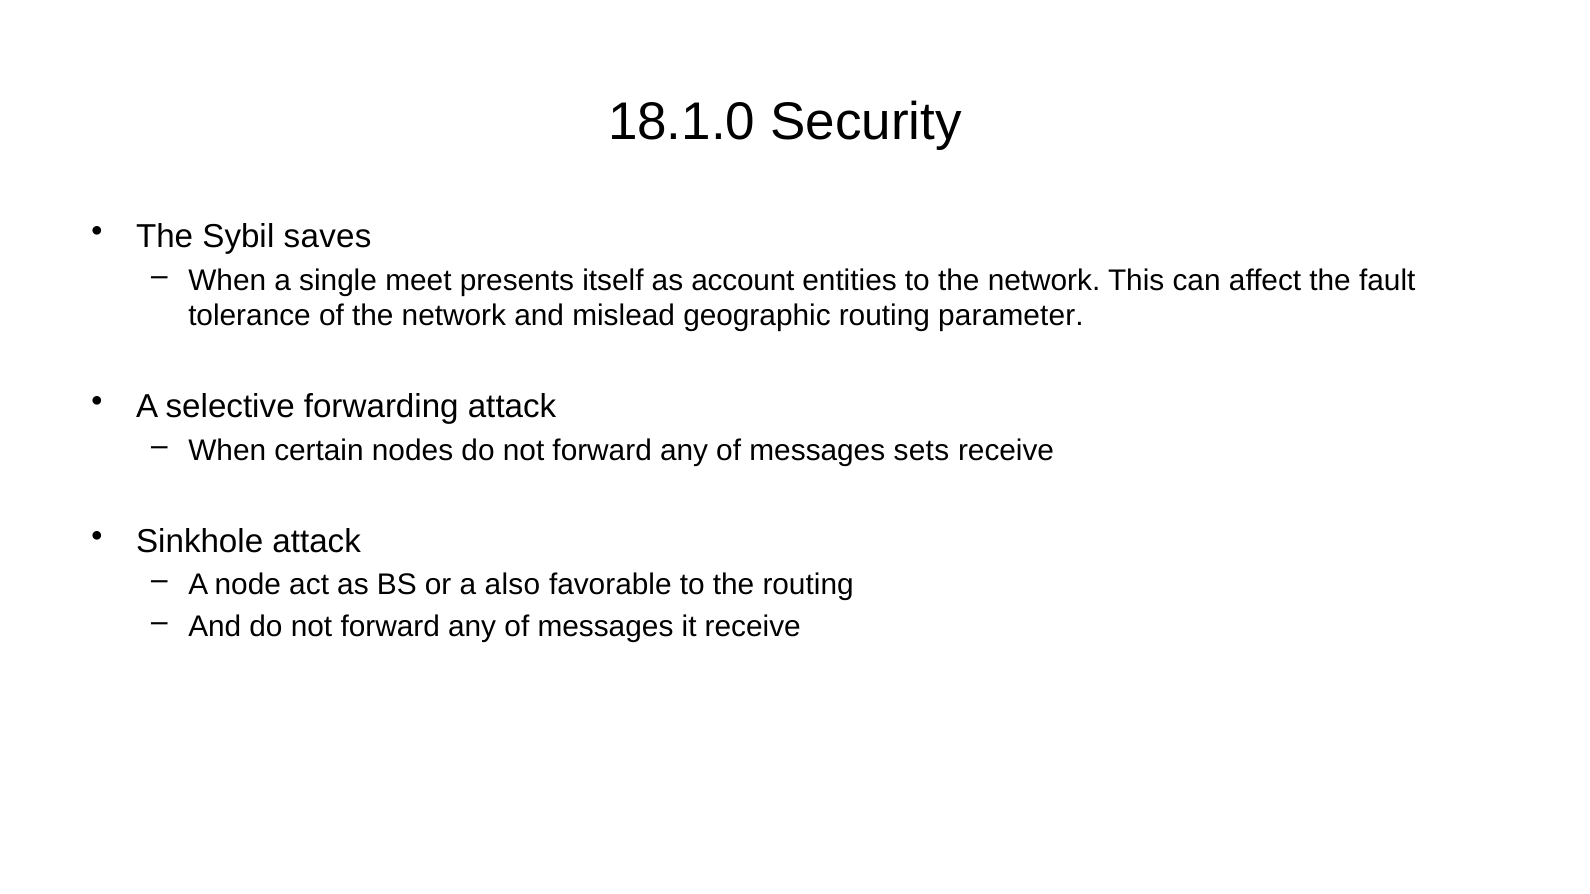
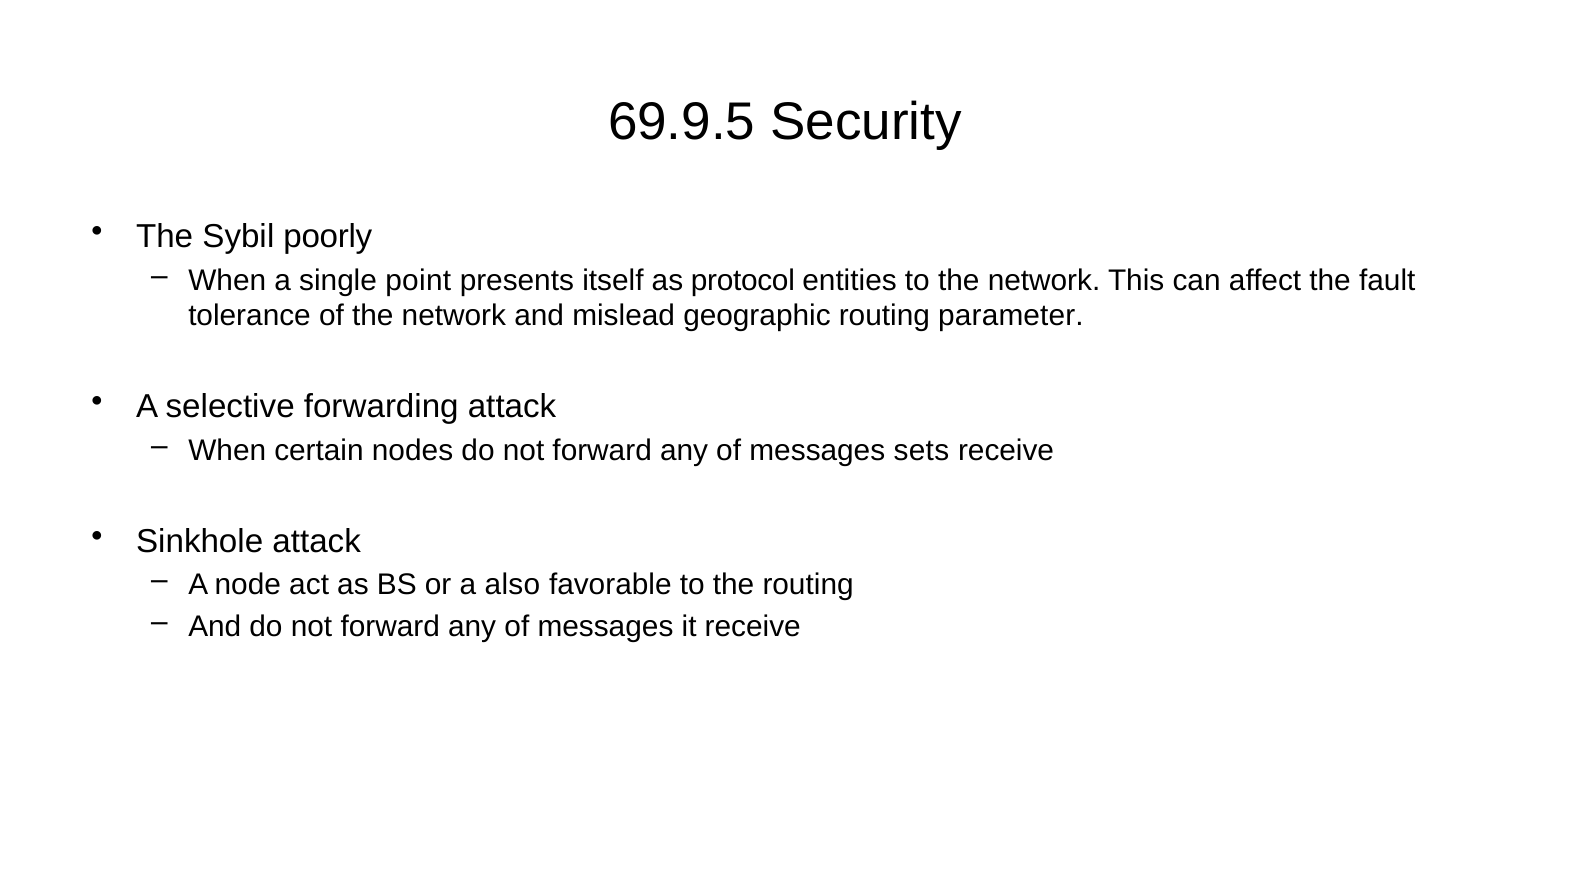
18.1.0: 18.1.0 -> 69.9.5 (682, 122)
saves: saves -> poorly (328, 237)
meet: meet -> point (418, 280)
account: account -> protocol (743, 280)
